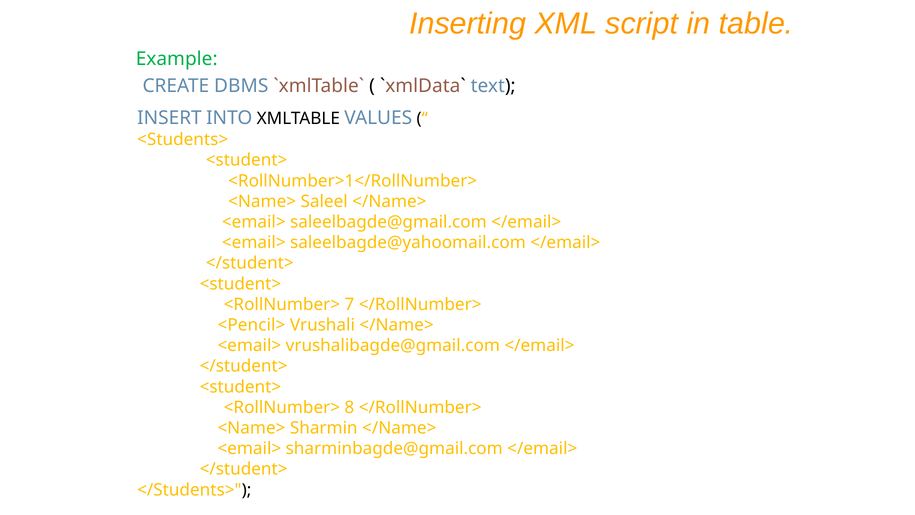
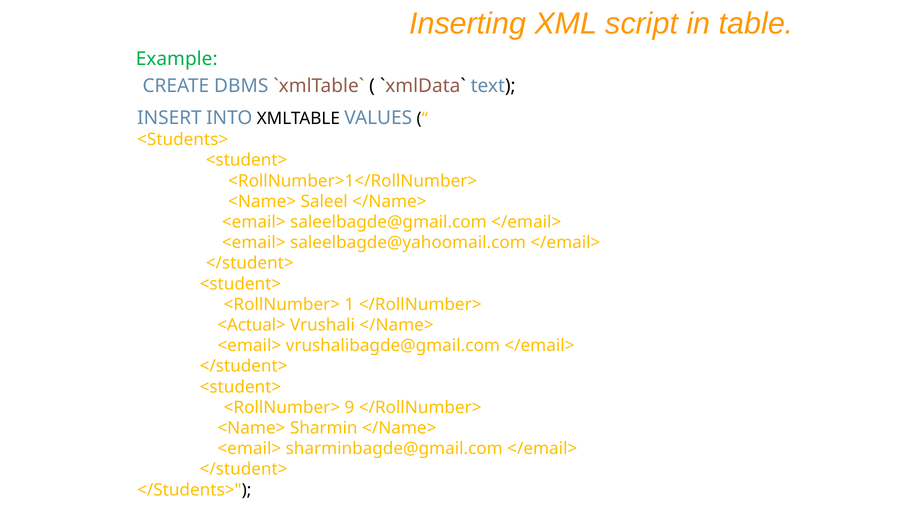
7: 7 -> 1 (349, 304)
<Pencil>: <Pencil> -> <Actual> (252, 325)
8: 8 -> 9 (349, 407)
